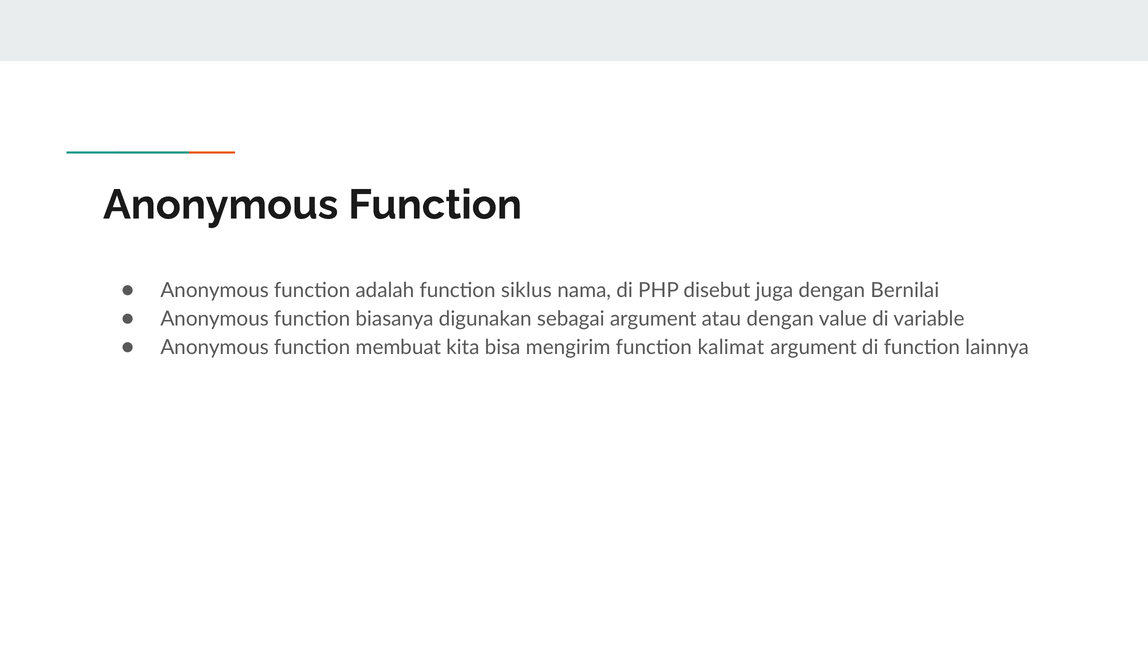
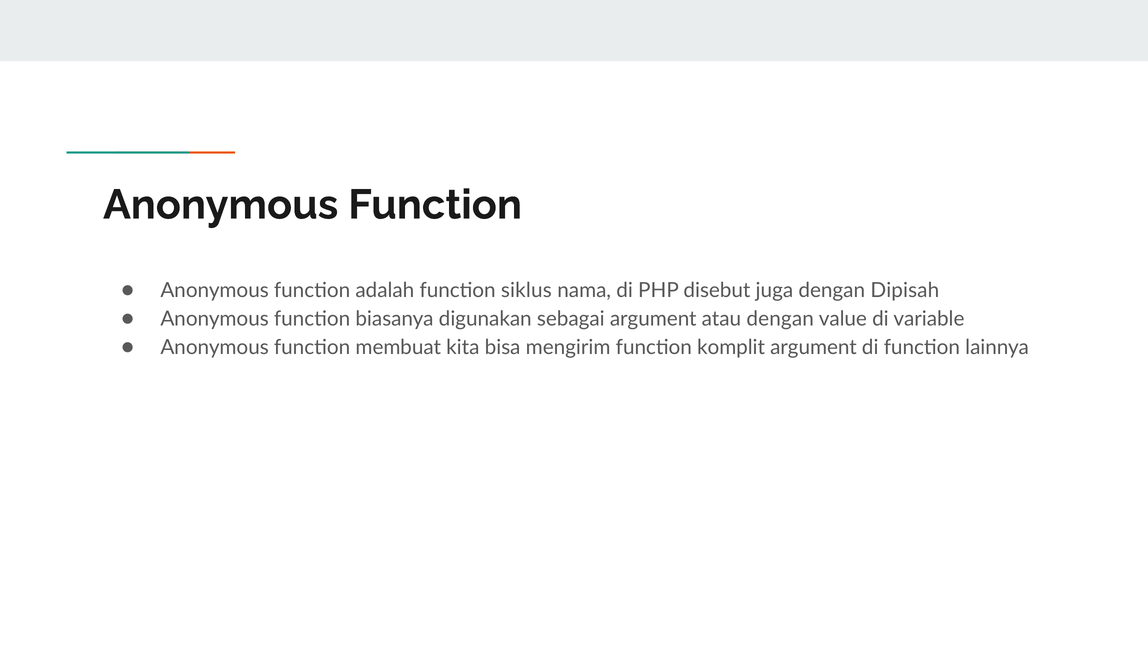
Bernilai: Bernilai -> Dipisah (905, 290)
kalimat: kalimat -> komplit (731, 347)
